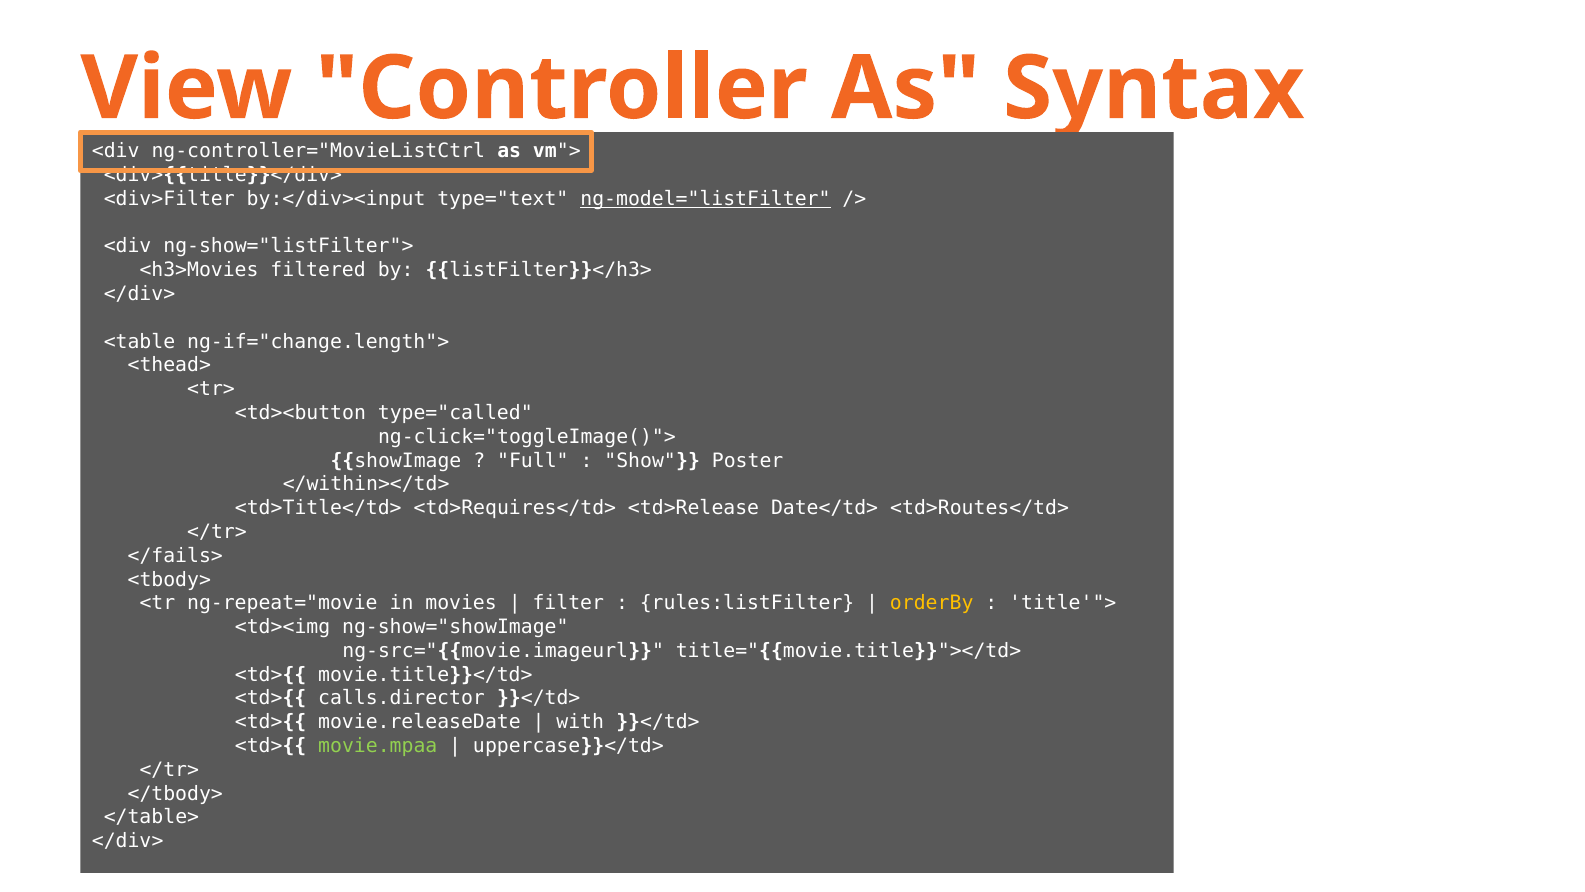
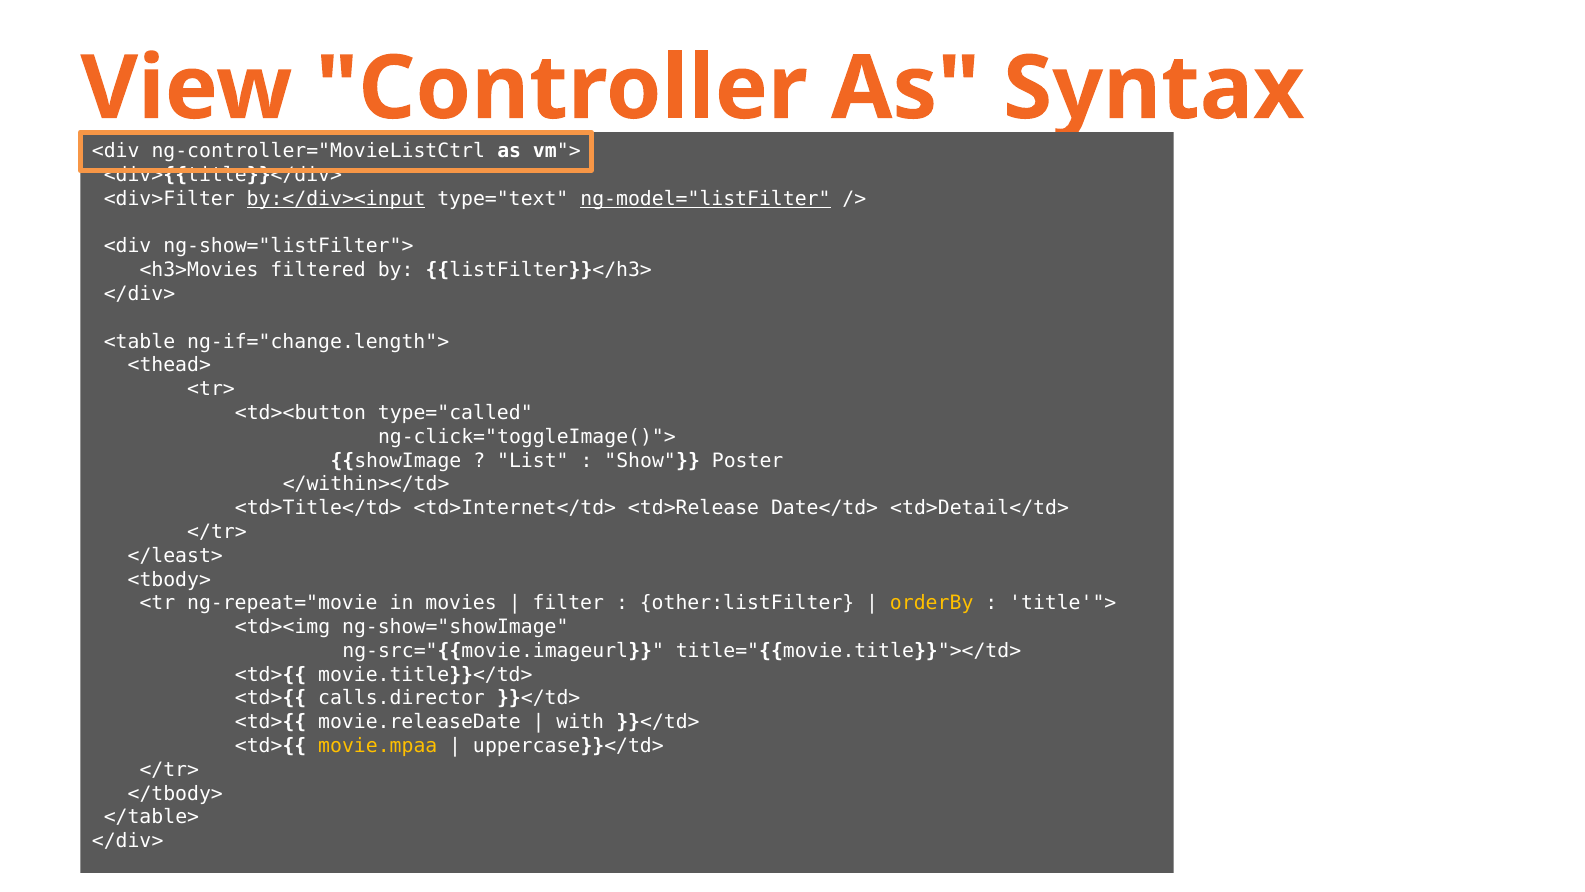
by:</div><input underline: none -> present (336, 199)
Full: Full -> List (533, 460)
<td>Requires</td>: <td>Requires</td> -> <td>Internet</td> (515, 508)
<td>Routes</td>: <td>Routes</td> -> <td>Detail</td> (980, 508)
</fails>: </fails> -> </least> (175, 555)
rules:listFilter: rules:listFilter -> other:listFilter (747, 603)
movie.mpaa colour: light green -> yellow (378, 746)
